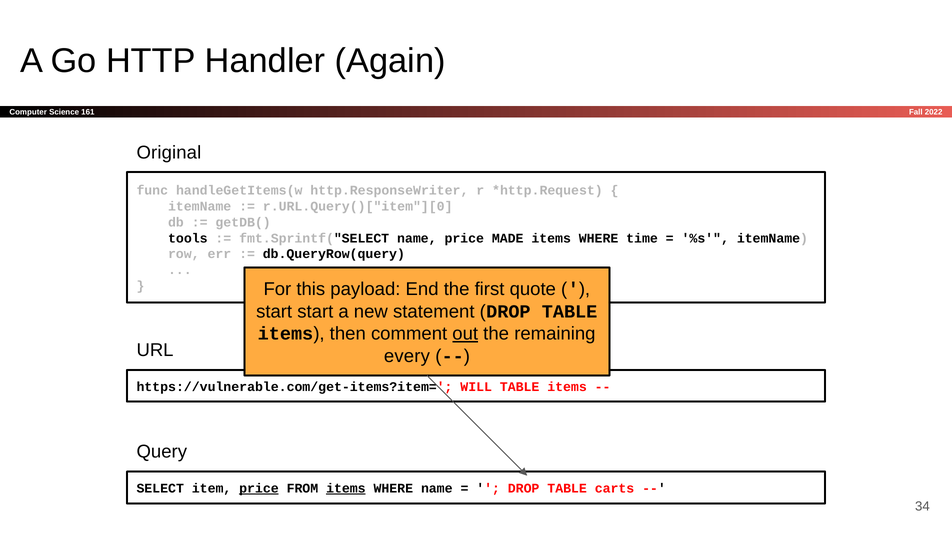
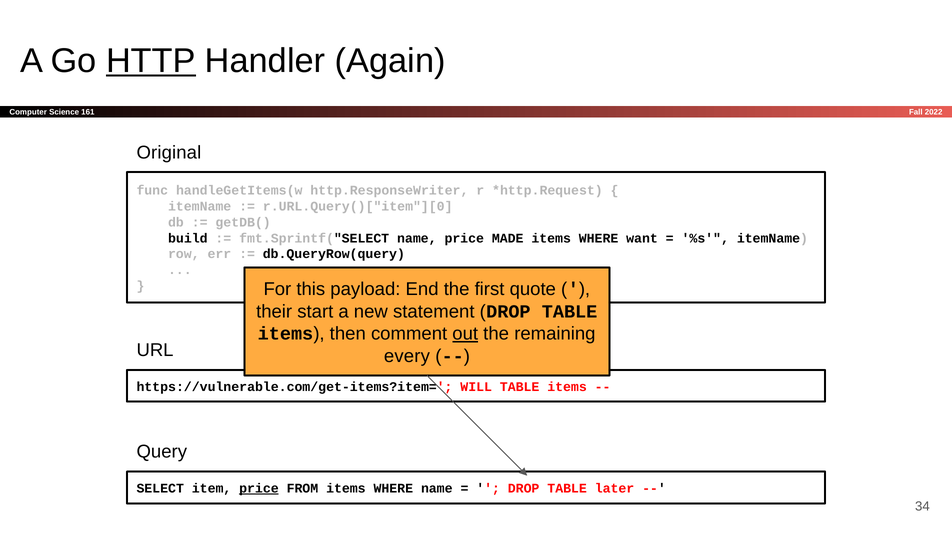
HTTP underline: none -> present (151, 61)
tools: tools -> build (188, 238)
time: time -> want (642, 238)
start: start -> their (274, 312)
items underline: present -> none (346, 489)
carts: carts -> later (615, 489)
